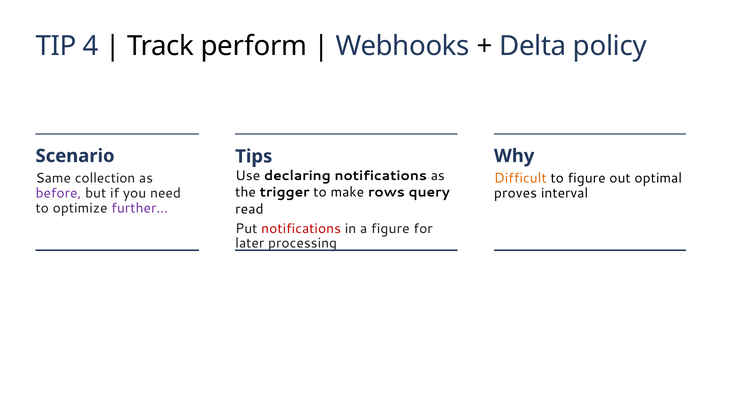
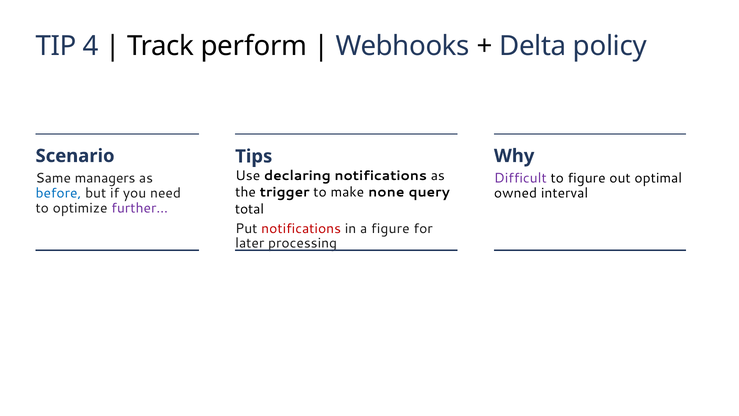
collection: collection -> managers (105, 178)
Difficult colour: orange -> purple (520, 178)
rows: rows -> none (386, 192)
before colour: purple -> blue (58, 193)
proves: proves -> owned (516, 193)
read: read -> total (250, 209)
